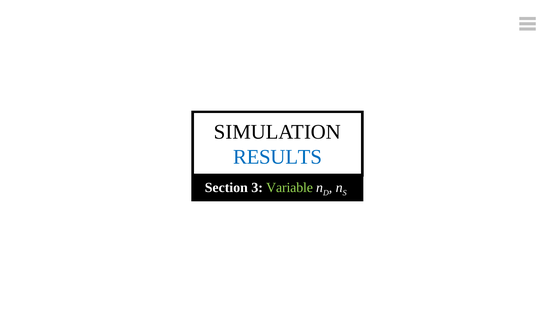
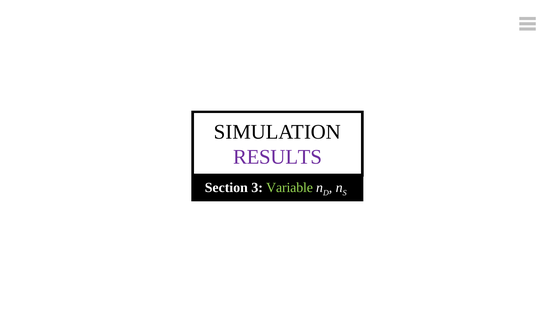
RESULTS colour: blue -> purple (278, 157)
